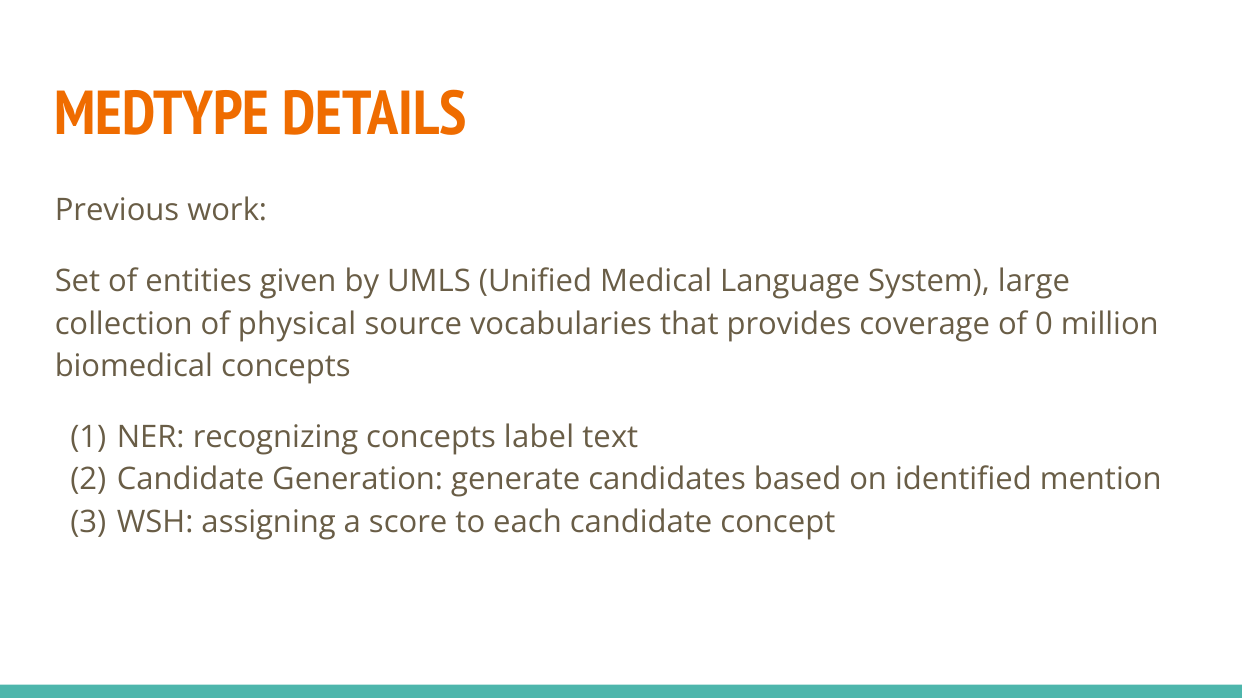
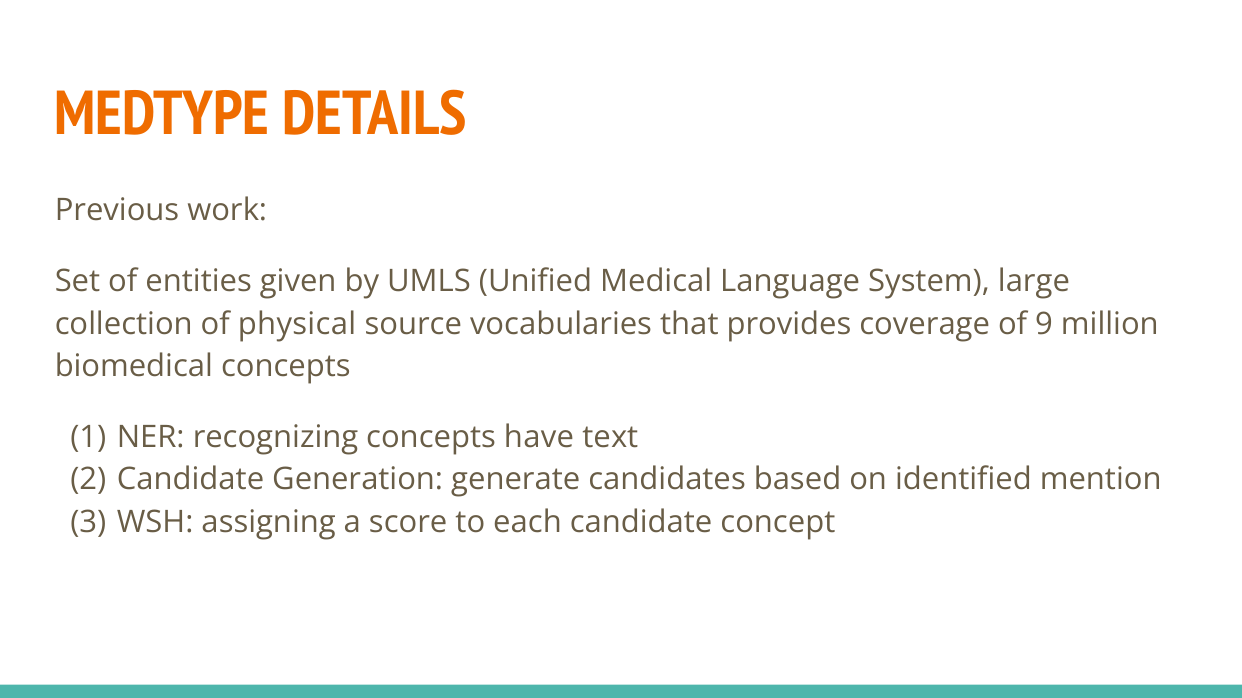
0: 0 -> 9 (1044, 324)
label: label -> have (539, 437)
